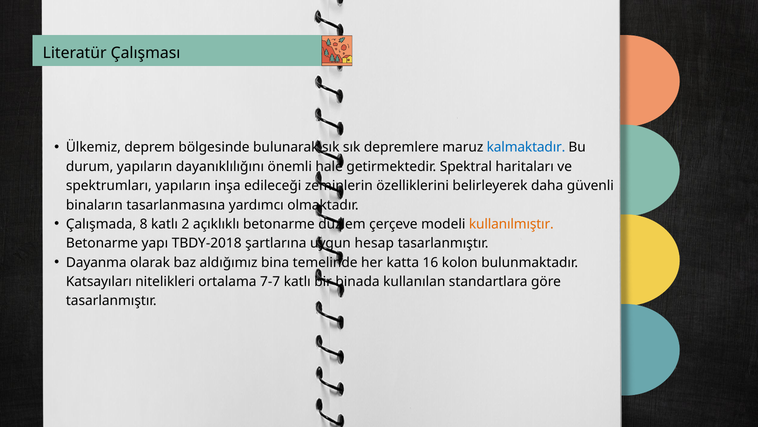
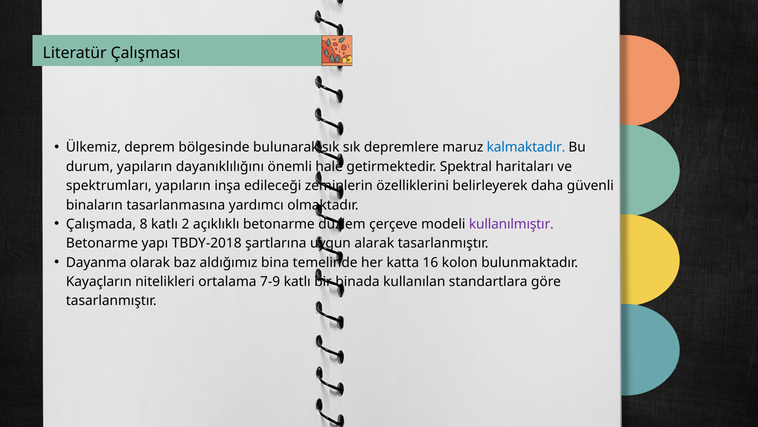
kullanılmıştır colour: orange -> purple (511, 224)
hesap: hesap -> alarak (374, 243)
Katsayıları: Katsayıları -> Kayaçların (99, 281)
7-7: 7-7 -> 7-9 (270, 281)
